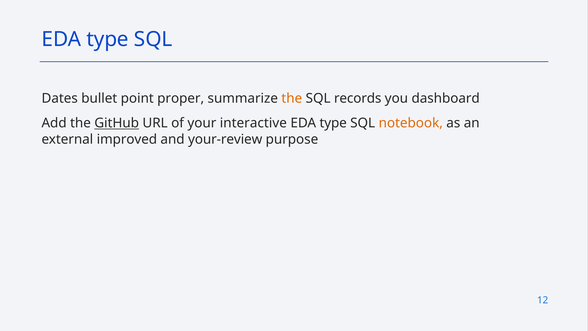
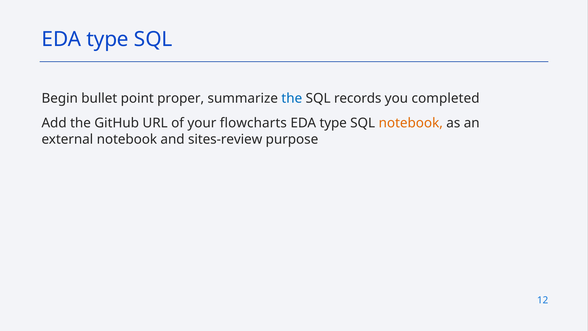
Dates: Dates -> Begin (60, 98)
the colour: orange -> blue (292, 98)
dashboard: dashboard -> completed (446, 98)
GitHub underline: present -> none (117, 123)
interactive: interactive -> flowcharts (253, 123)
external improved: improved -> notebook (127, 139)
your-review: your-review -> sites-review (225, 139)
